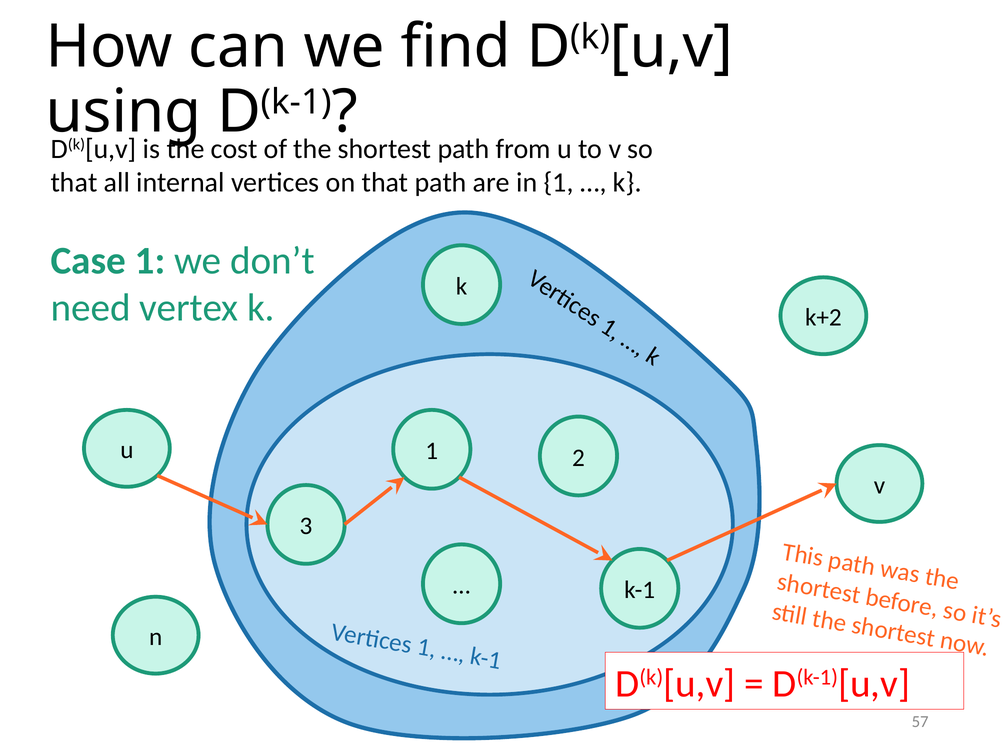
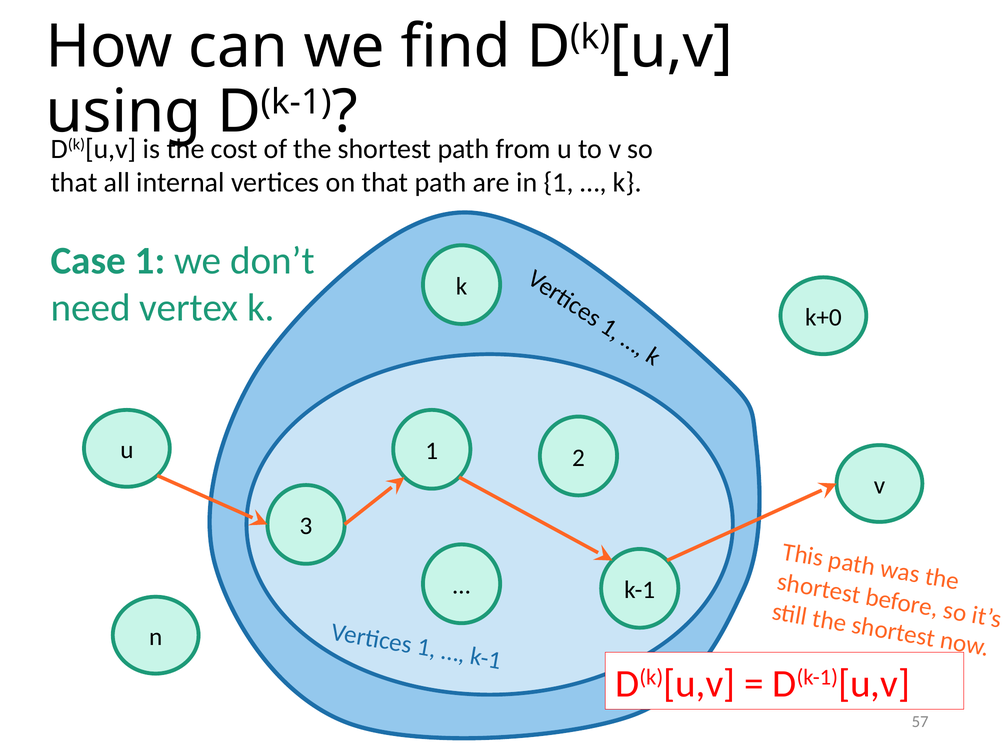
k+2: k+2 -> k+0 (823, 317)
